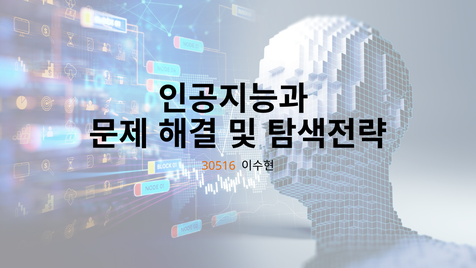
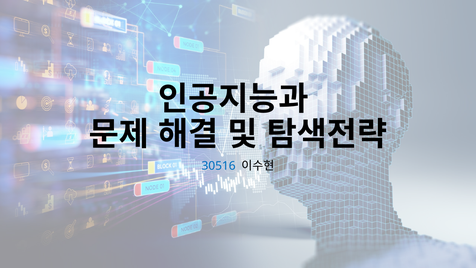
30516 colour: orange -> blue (219, 166)
